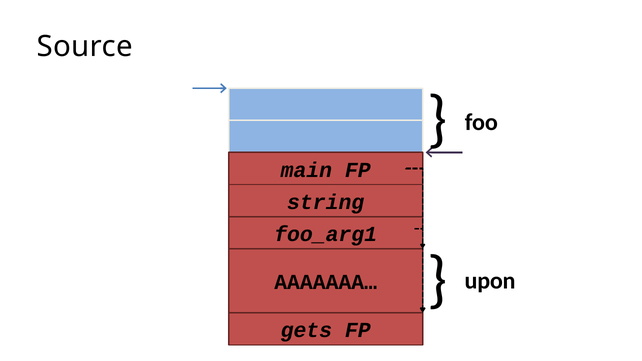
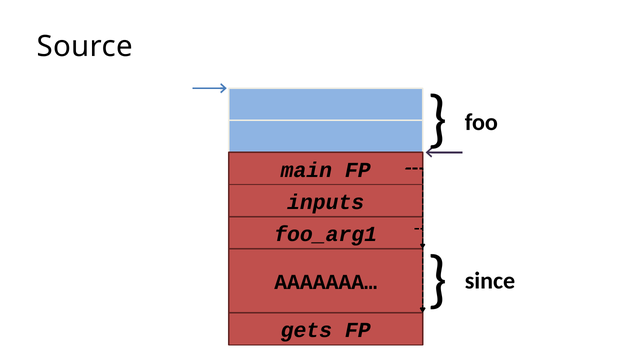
string: string -> inputs (326, 202)
upon: upon -> since (490, 281)
